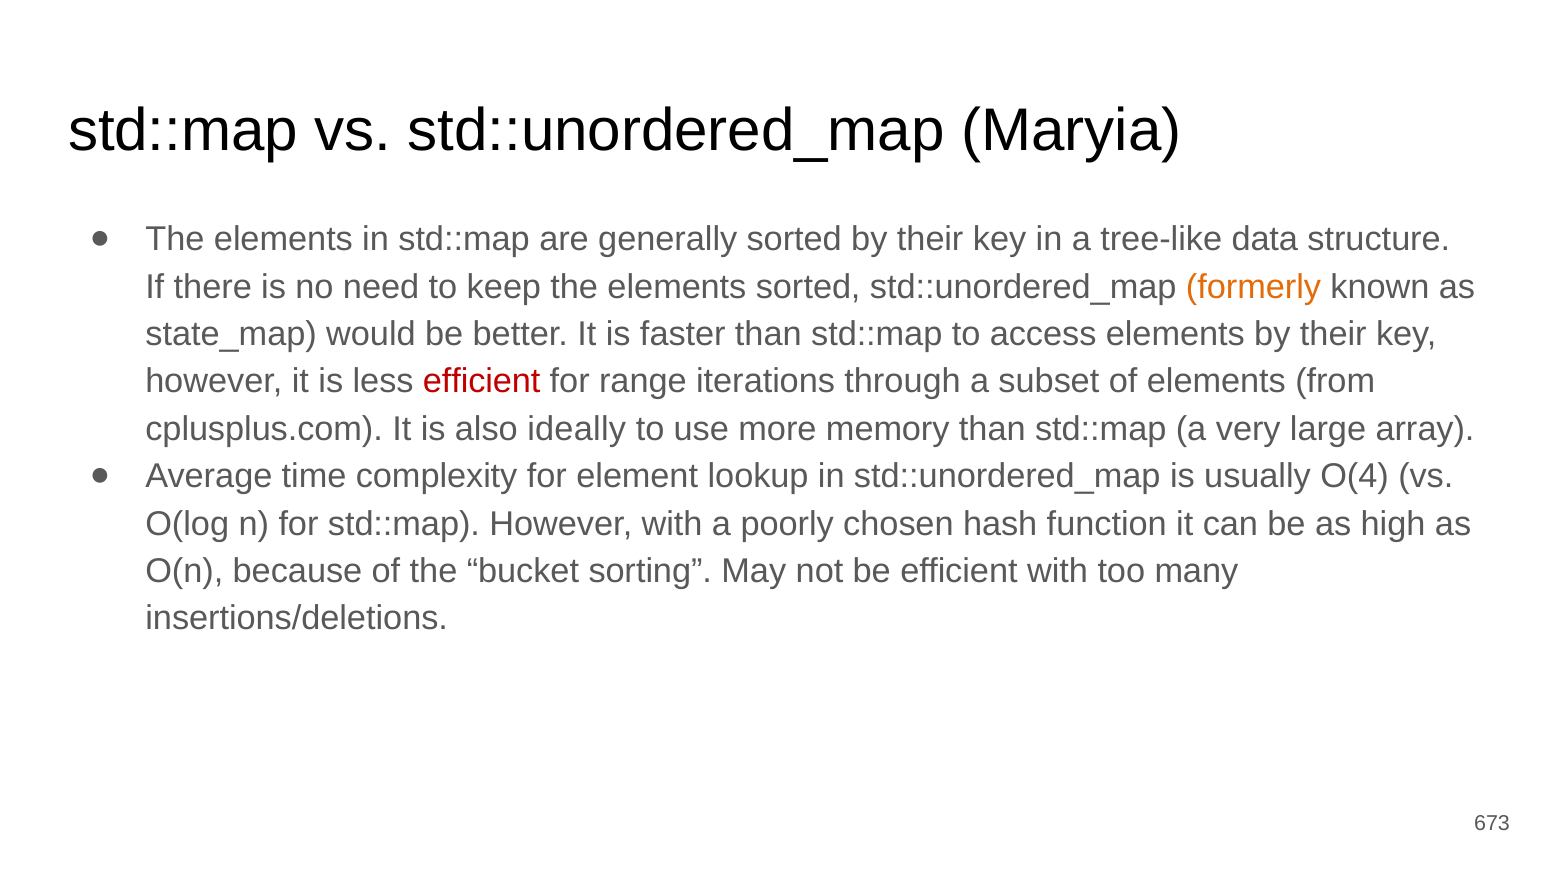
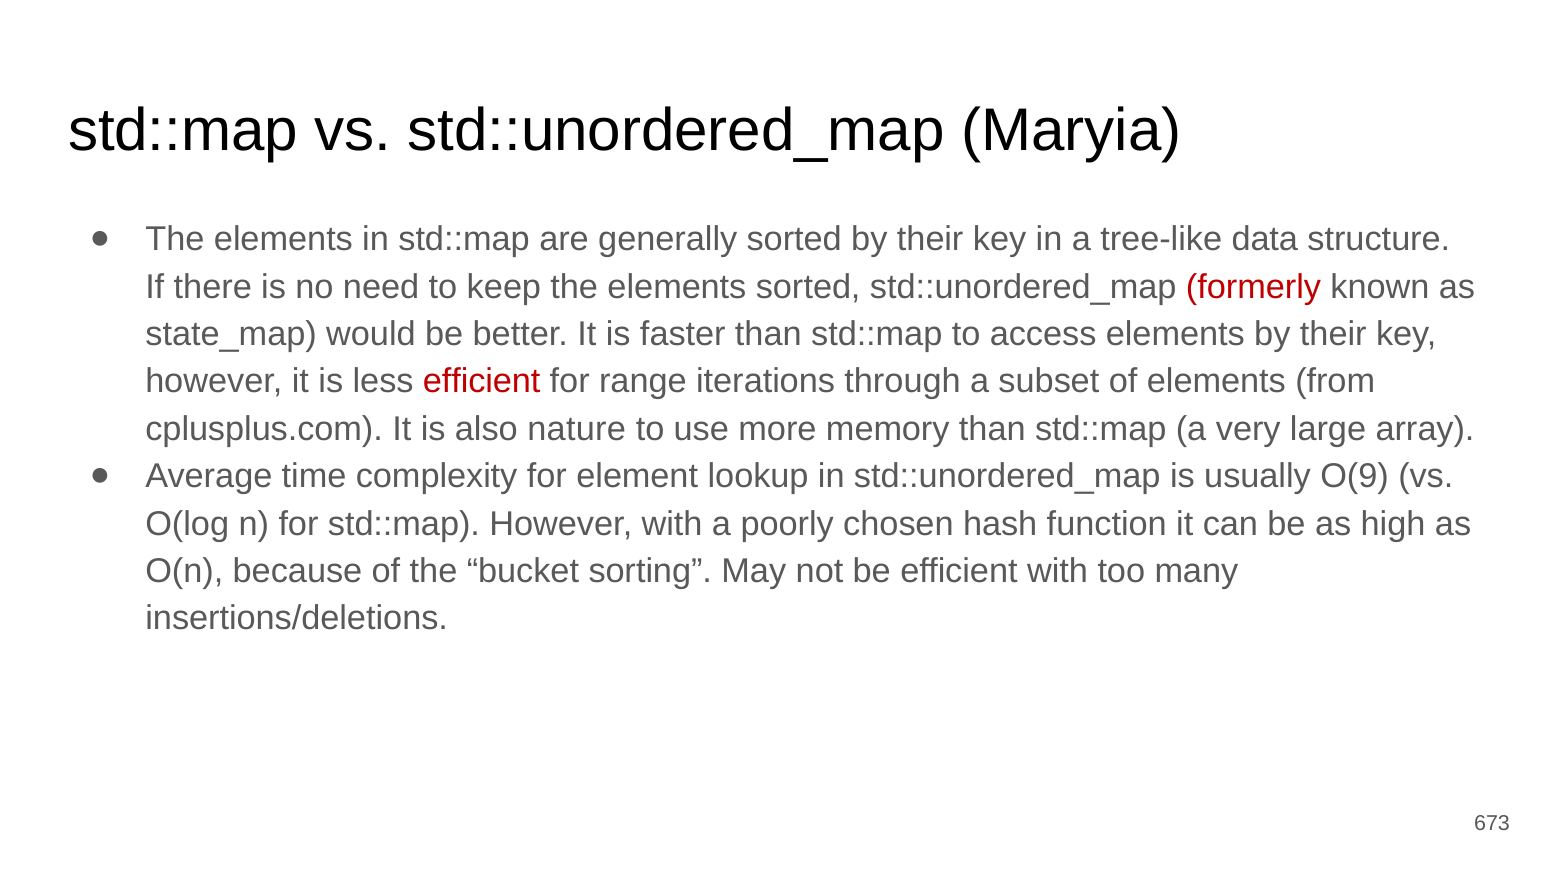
formerly colour: orange -> red (1254, 287)
ideally: ideally -> nature (577, 429)
O(4: O(4 -> O(9 (1355, 476)
